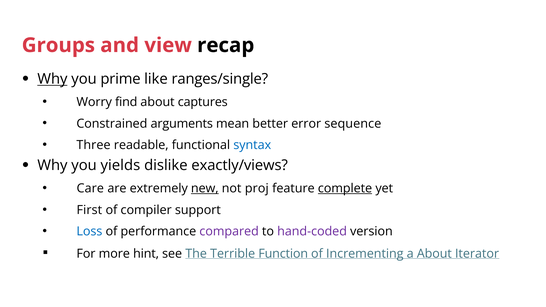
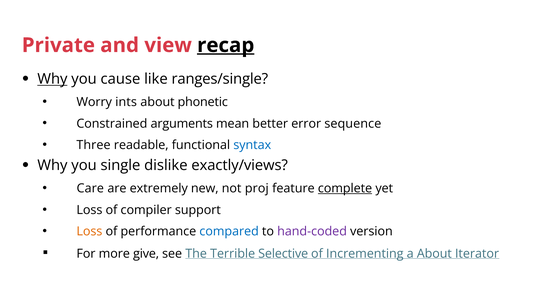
Groups: Groups -> Private (58, 45)
recap underline: none -> present (226, 45)
prime: prime -> cause (120, 79)
find: find -> ints (126, 102)
captures: captures -> phonetic (203, 102)
yields: yields -> single (120, 165)
new underline: present -> none (205, 188)
First: First -> Loss (89, 210)
Loss colour: blue -> orange (89, 232)
compared colour: purple -> blue (229, 232)
hint: hint -> give (146, 254)
Function: Function -> Selective (283, 254)
